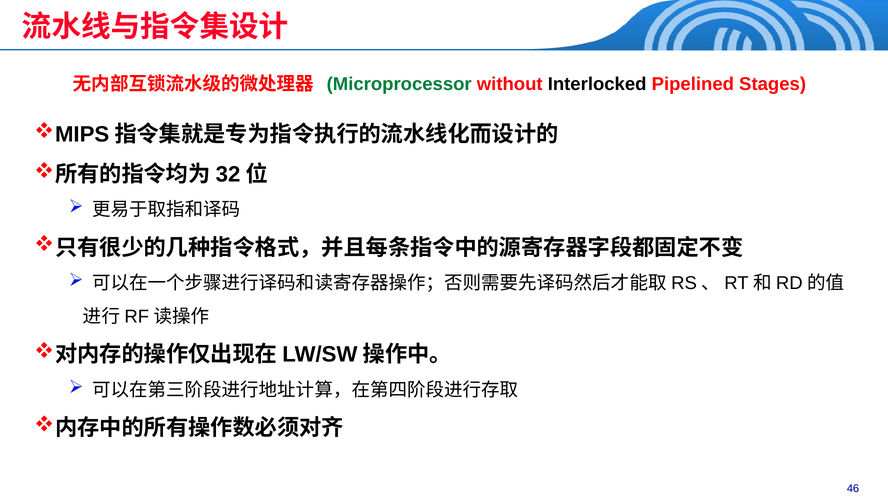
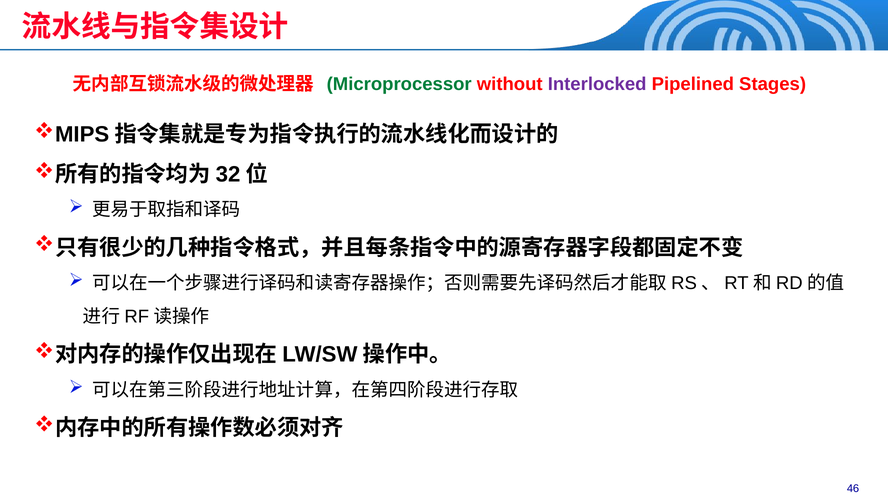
Interlocked colour: black -> purple (597, 84)
